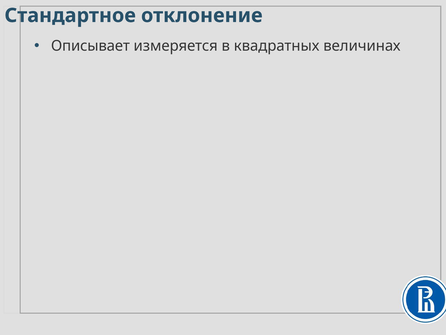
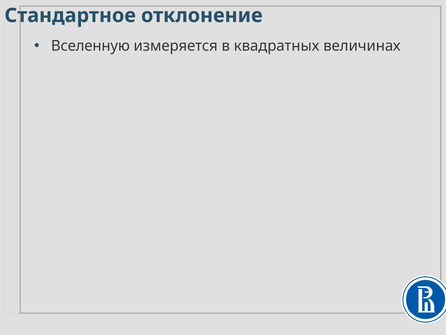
Описывает: Описывает -> Вселенную (90, 46)
